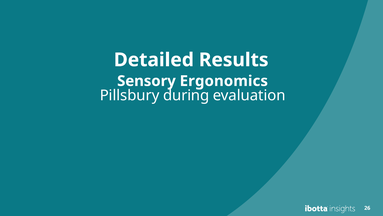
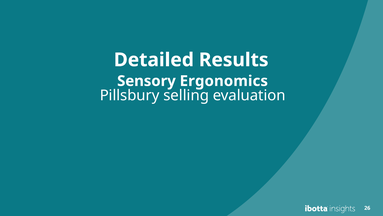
during: during -> selling (186, 95)
